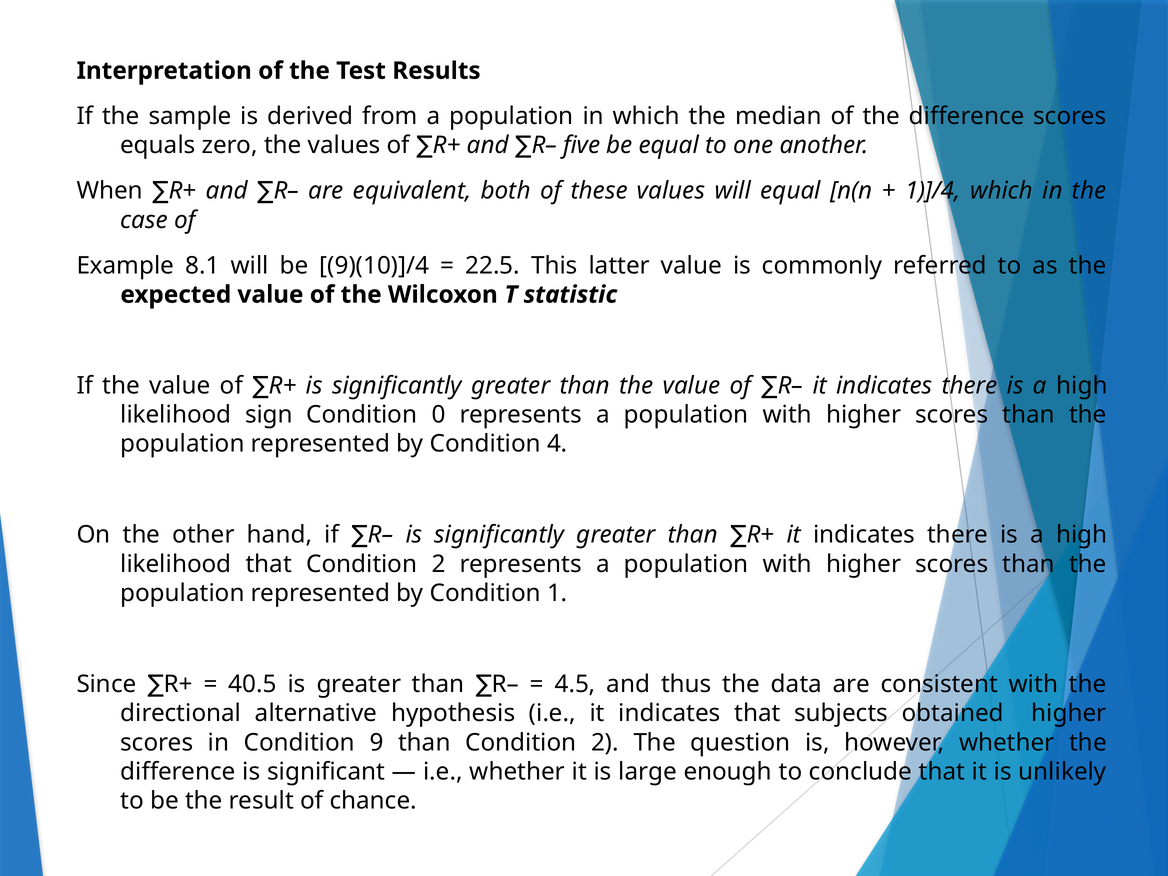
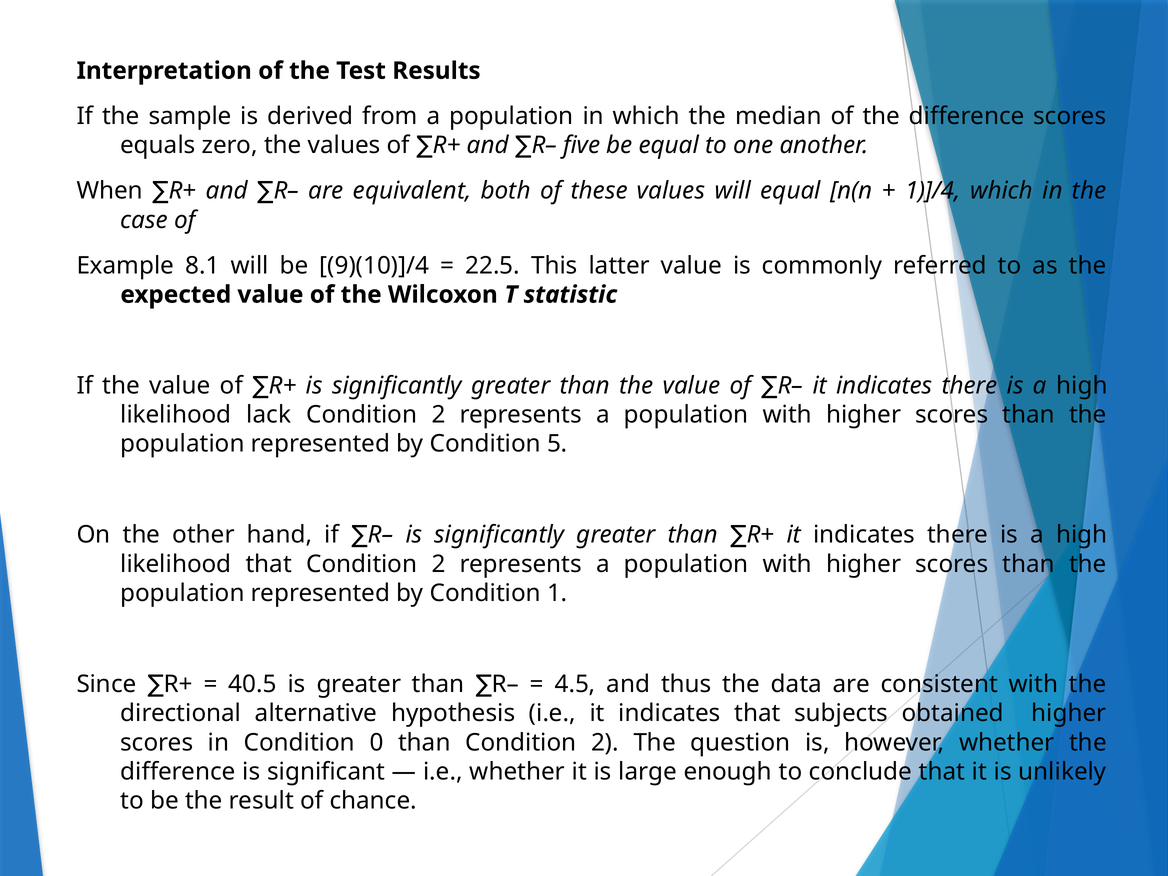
sign: sign -> lack (269, 415)
0: 0 -> 2 (439, 415)
4: 4 -> 5 (557, 444)
9: 9 -> 0 (377, 742)
